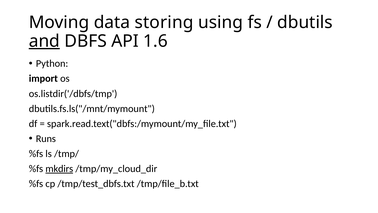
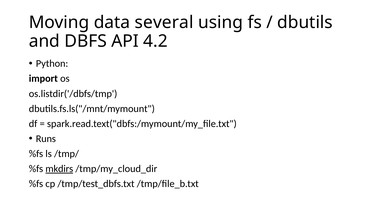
storing: storing -> several (164, 22)
and underline: present -> none (44, 41)
1.6: 1.6 -> 4.2 (155, 41)
